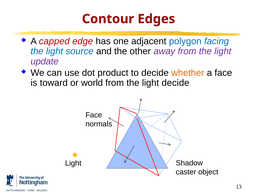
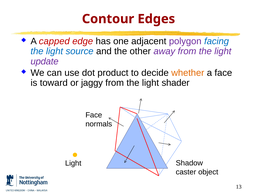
polygon colour: blue -> purple (185, 41)
world: world -> jaggy (92, 83)
light decide: decide -> shader (176, 83)
